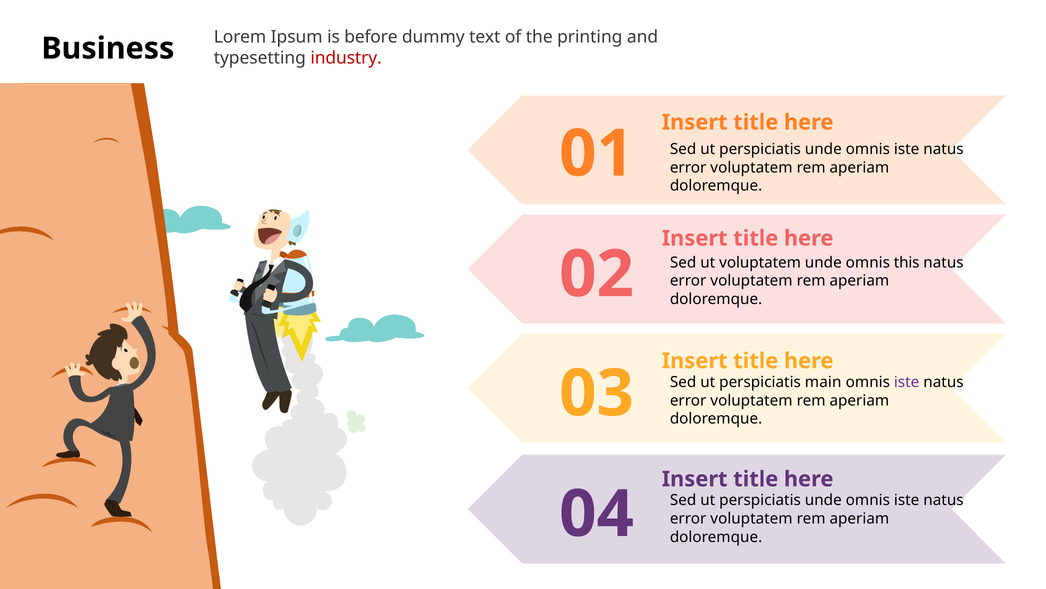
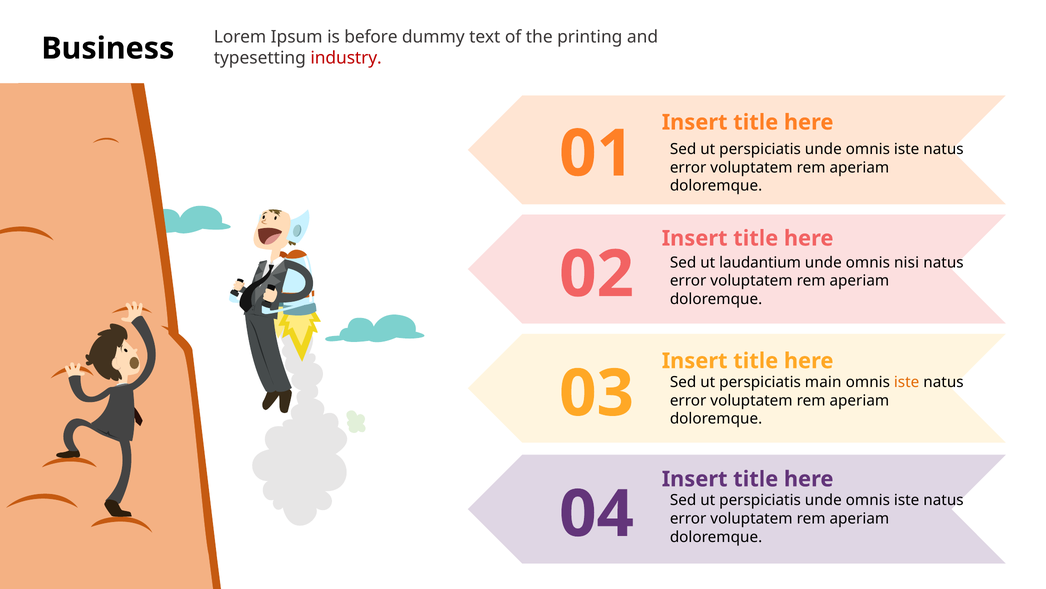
ut voluptatem: voluptatem -> laudantium (760, 262)
this: this -> nisi (907, 262)
iste colour: purple -> orange (907, 382)
